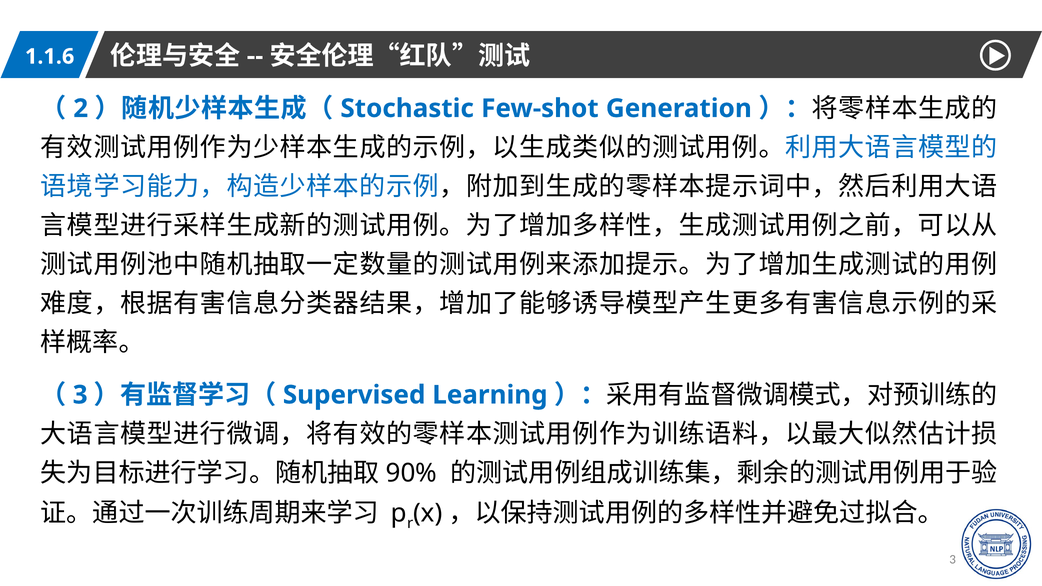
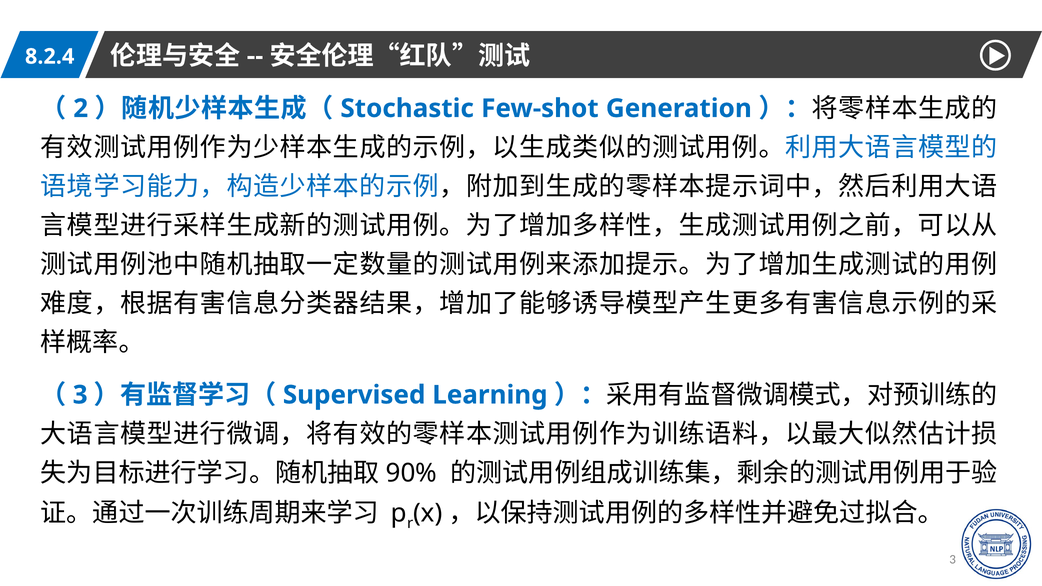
1.1.6: 1.1.6 -> 8.2.4 (50, 57)
